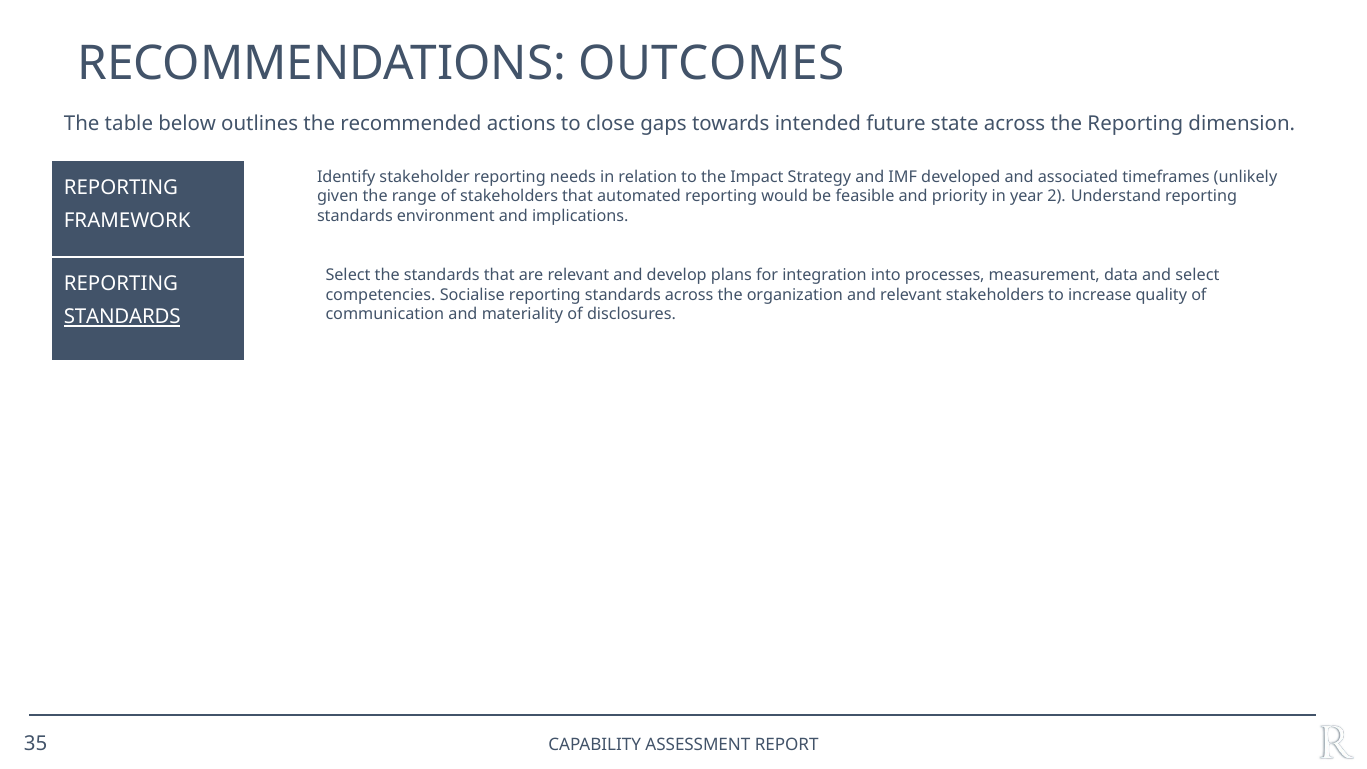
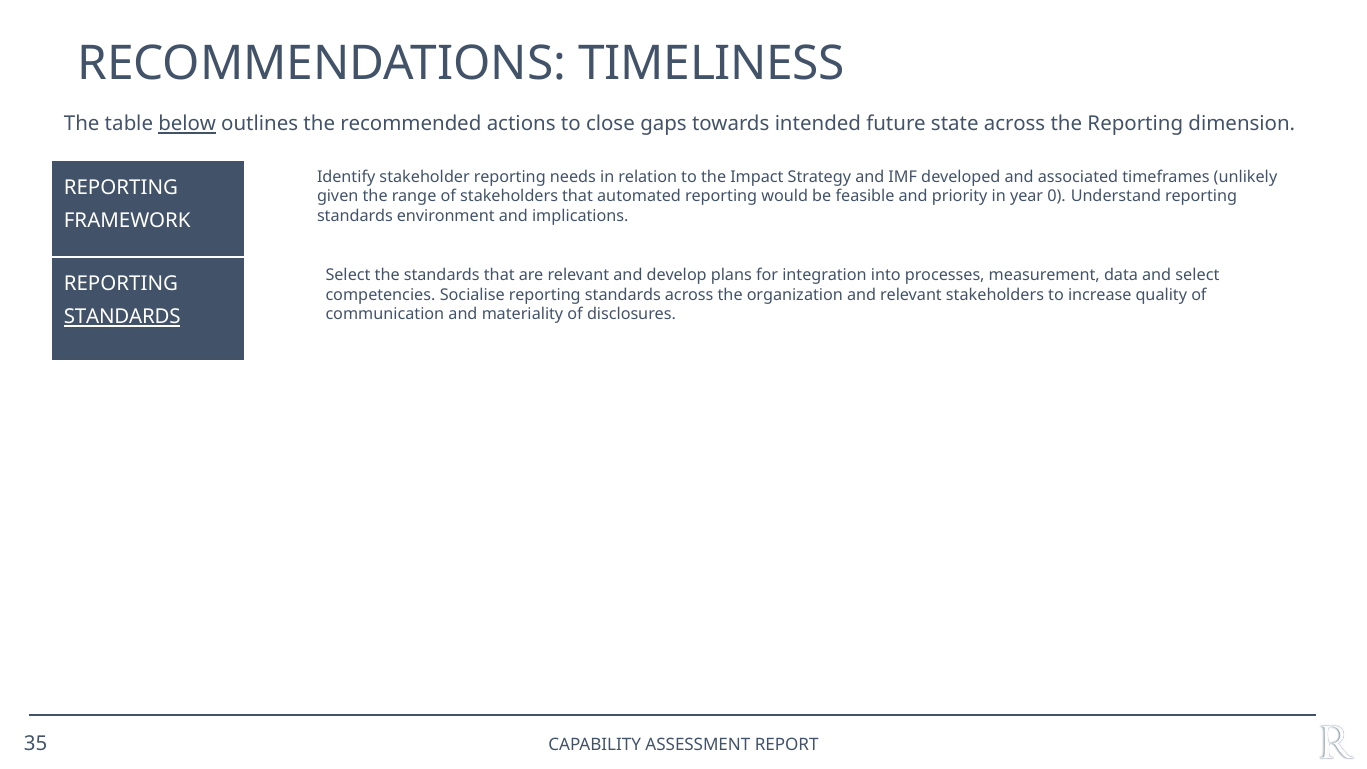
OUTCOMES: OUTCOMES -> TIMELINESS (712, 63)
below underline: none -> present (187, 124)
2: 2 -> 0 (1057, 196)
